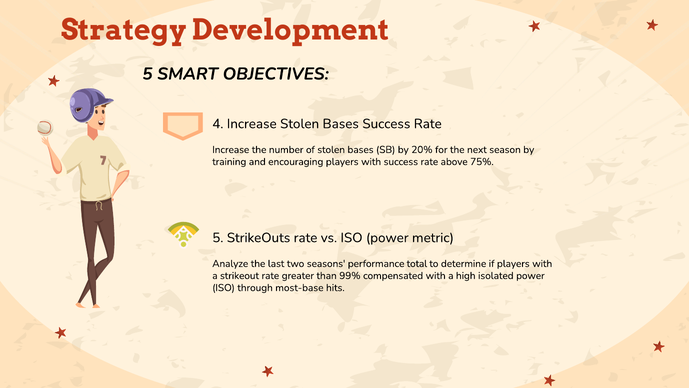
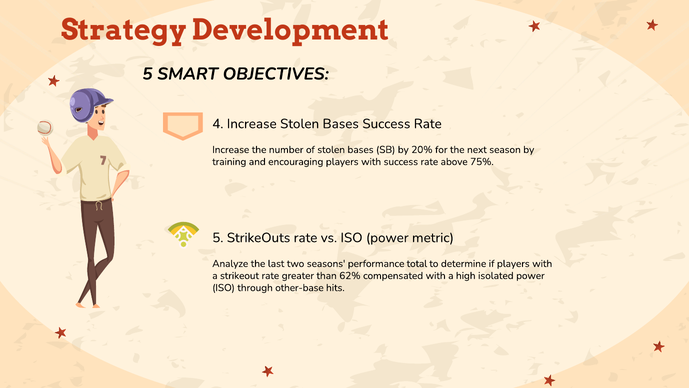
99%: 99% -> 62% (350, 275)
most-base: most-base -> other-base (299, 287)
